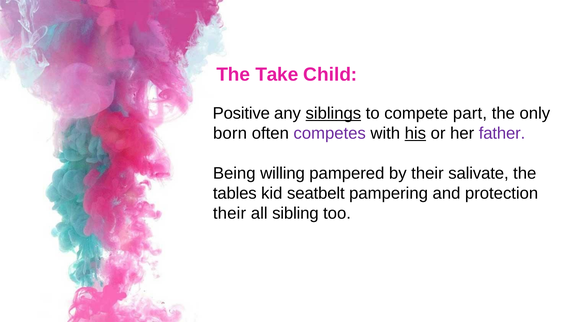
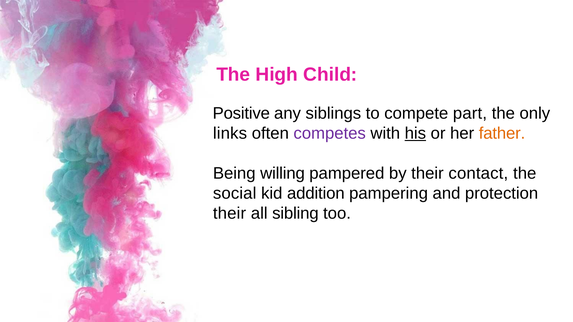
Take: Take -> High (277, 75)
siblings underline: present -> none (333, 113)
born: born -> links (230, 133)
father colour: purple -> orange (502, 133)
salivate: salivate -> contact (478, 174)
tables: tables -> social (235, 194)
seatbelt: seatbelt -> addition (316, 194)
